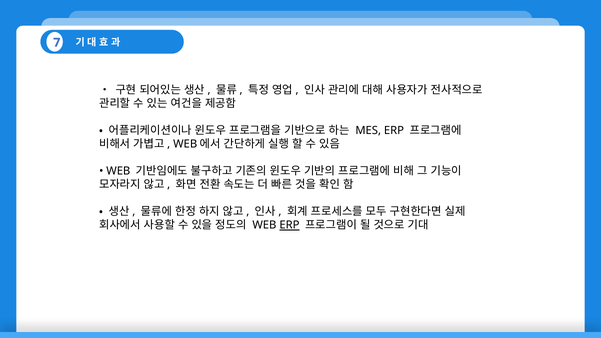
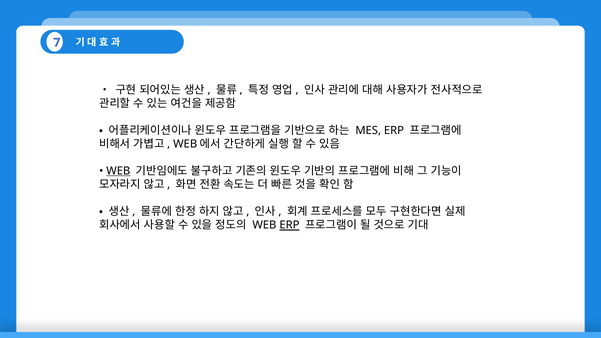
WEB underline: none -> present (118, 171)
